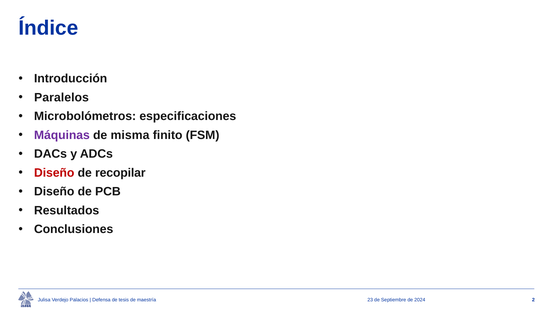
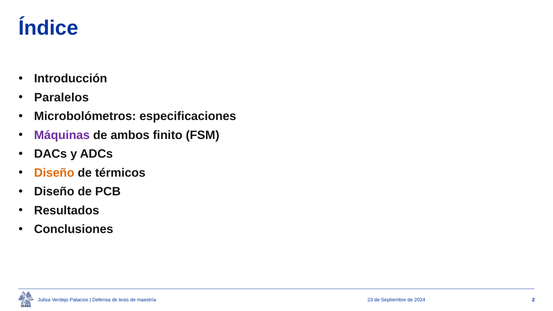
misma: misma -> ambos (130, 135)
Diseño colour: red -> orange (54, 173)
recopilar: recopilar -> térmicos (120, 173)
